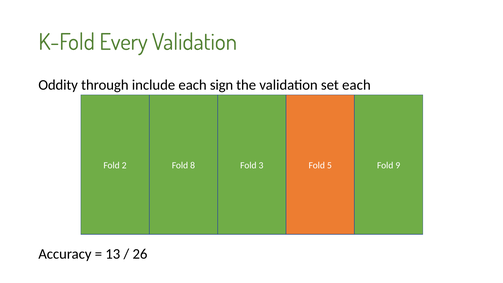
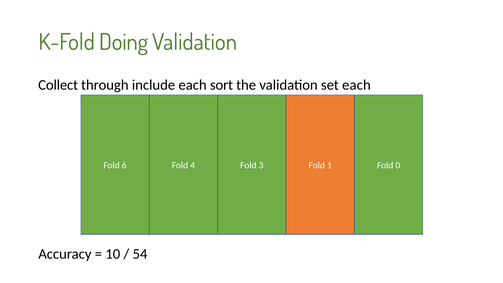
Every: Every -> Doing (123, 42)
Oddity: Oddity -> Collect (58, 85)
sign: sign -> sort (222, 85)
2: 2 -> 6 (124, 165)
8: 8 -> 4 (193, 165)
5: 5 -> 1 (329, 165)
9: 9 -> 0 (398, 165)
13: 13 -> 10 (113, 254)
26: 26 -> 54 (140, 254)
